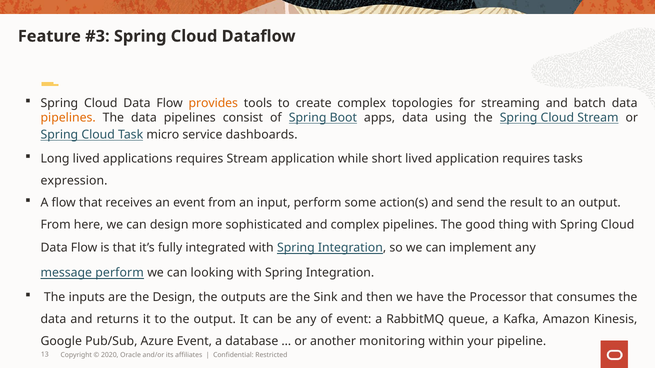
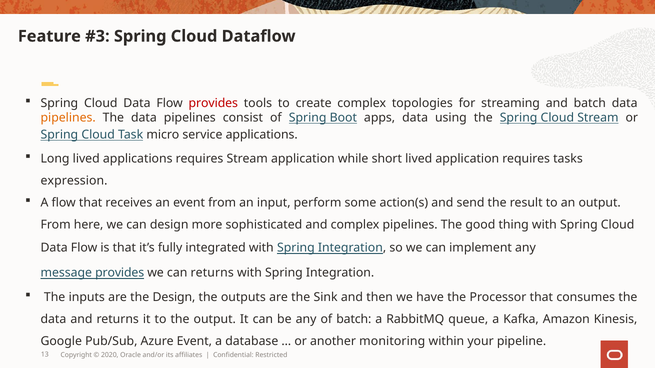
provides colour: orange -> red (213, 103)
service dashboards: dashboards -> applications (262, 135)
message perform: perform -> provides (120, 273)
can looking: looking -> returns (212, 273)
of event: event -> batch (354, 319)
